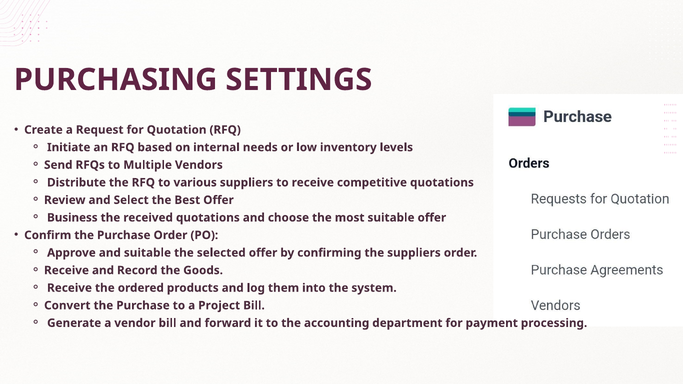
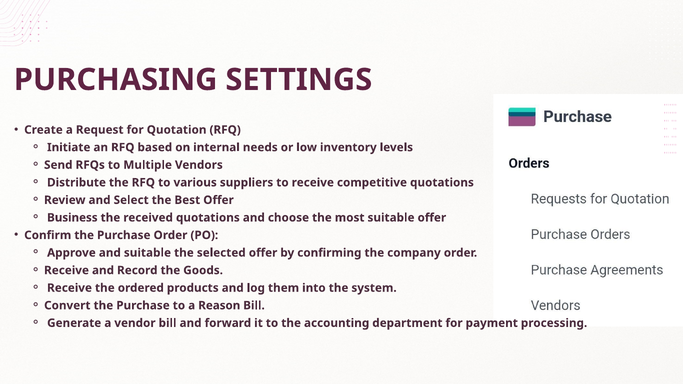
the suppliers: suppliers -> company (414, 253)
Project: Project -> Reason (219, 306)
